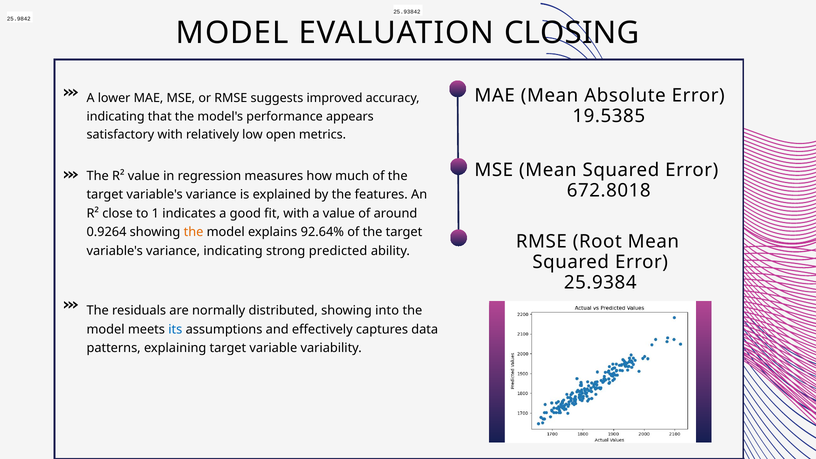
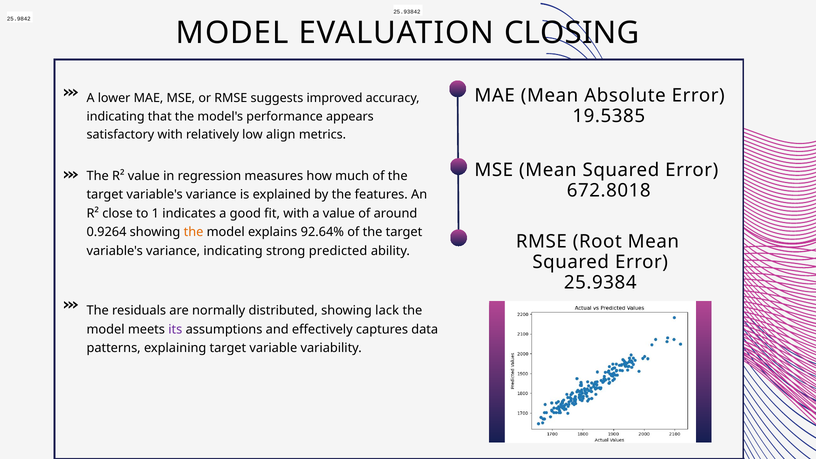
open: open -> align (281, 135)
into: into -> lack (387, 311)
its colour: blue -> purple (175, 329)
